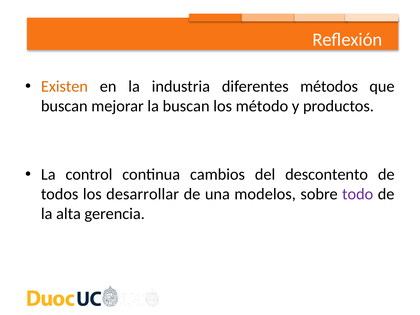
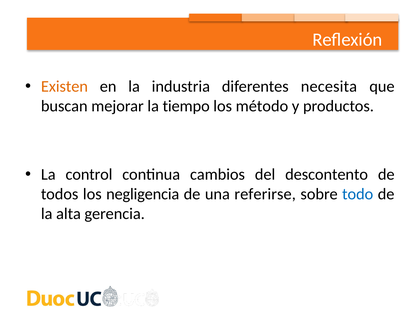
métodos: métodos -> necesita (329, 87)
la buscan: buscan -> tiempo (186, 106)
desarrollar: desarrollar -> negligencia (143, 194)
modelos: modelos -> referirse (265, 194)
todo colour: purple -> blue (358, 194)
